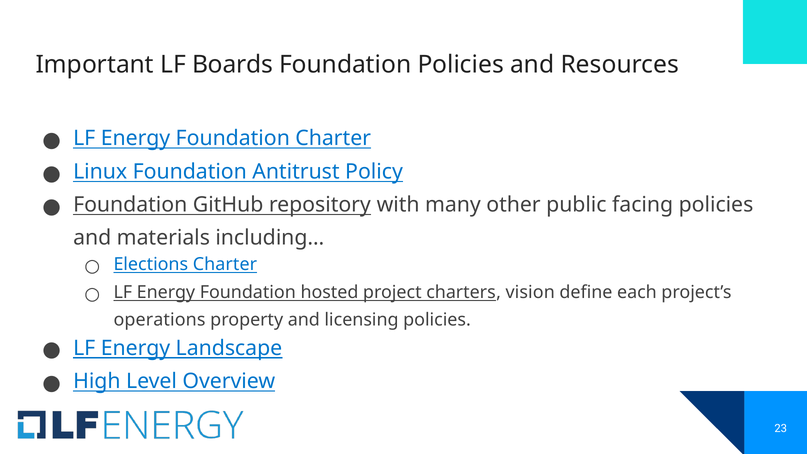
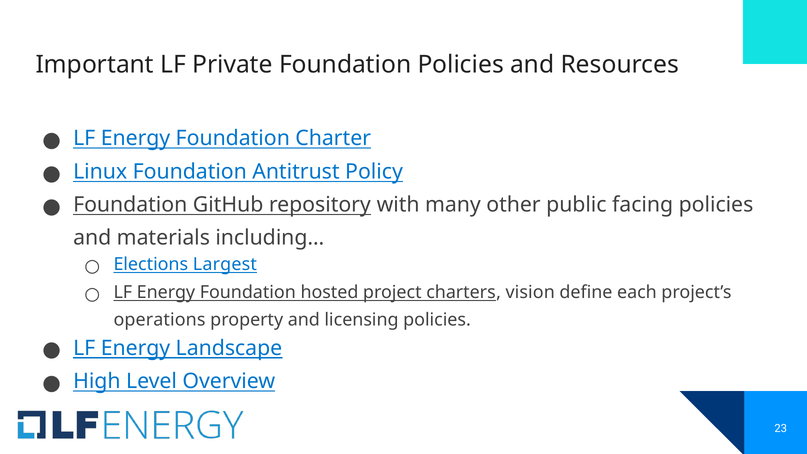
Boards: Boards -> Private (232, 65)
Elections Charter: Charter -> Largest (225, 264)
